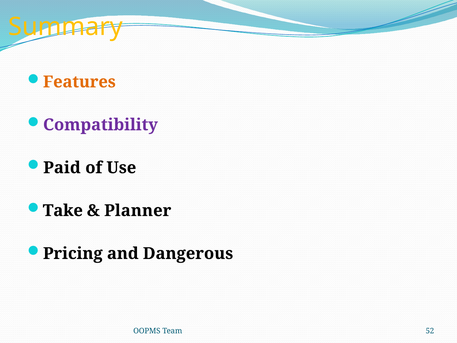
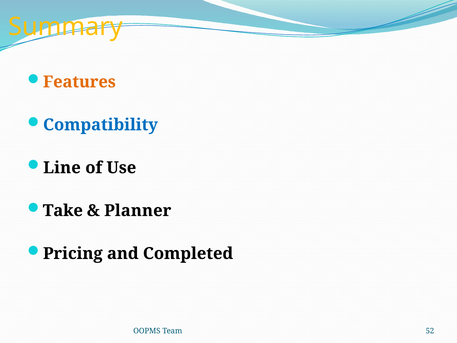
Compatibility colour: purple -> blue (100, 125)
Paid: Paid -> Line (62, 168)
Dangerous: Dangerous -> Completed (188, 253)
